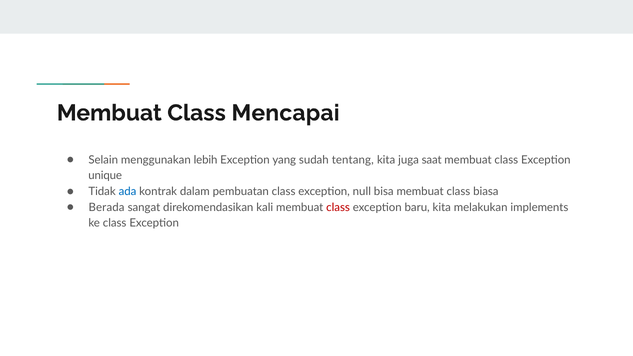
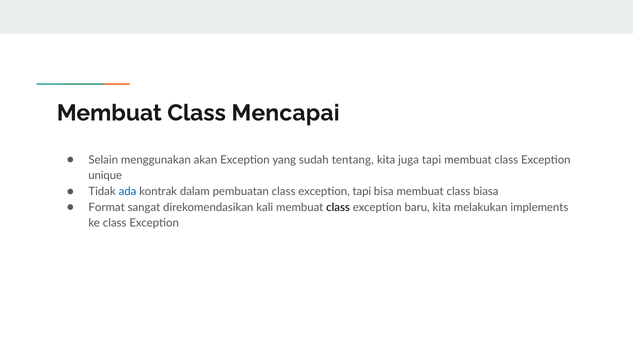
lebih: lebih -> akan (205, 160)
juga saat: saat -> tapi (432, 160)
exception null: null -> tapi (362, 192)
Berada: Berada -> Format (107, 207)
class colour: red -> black (338, 207)
